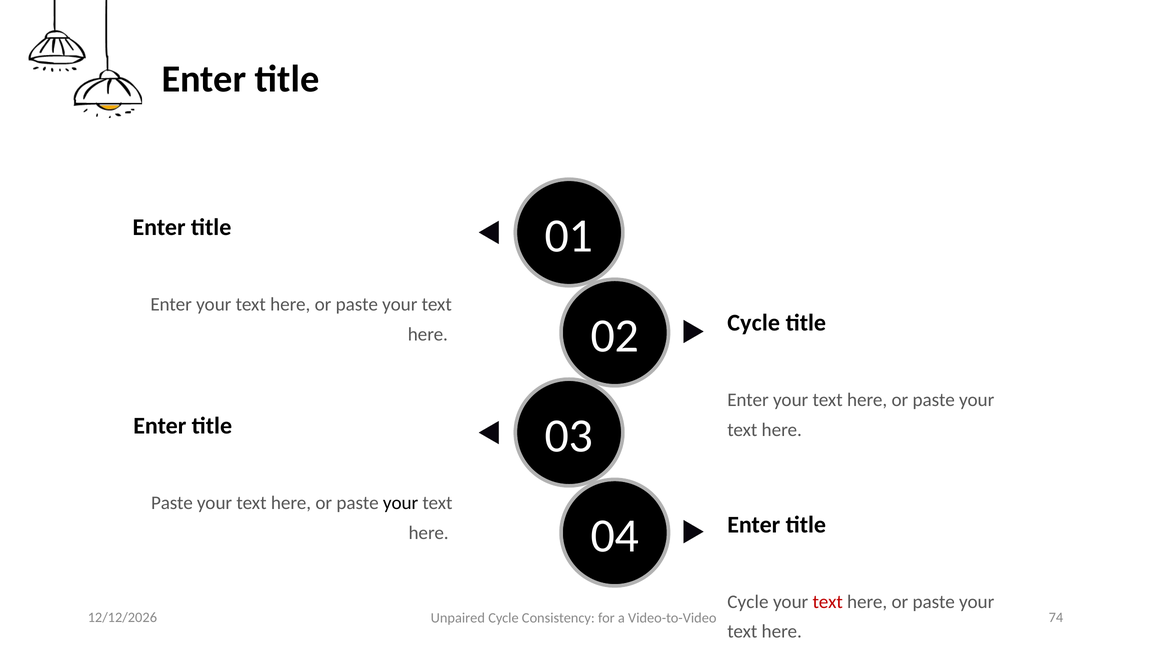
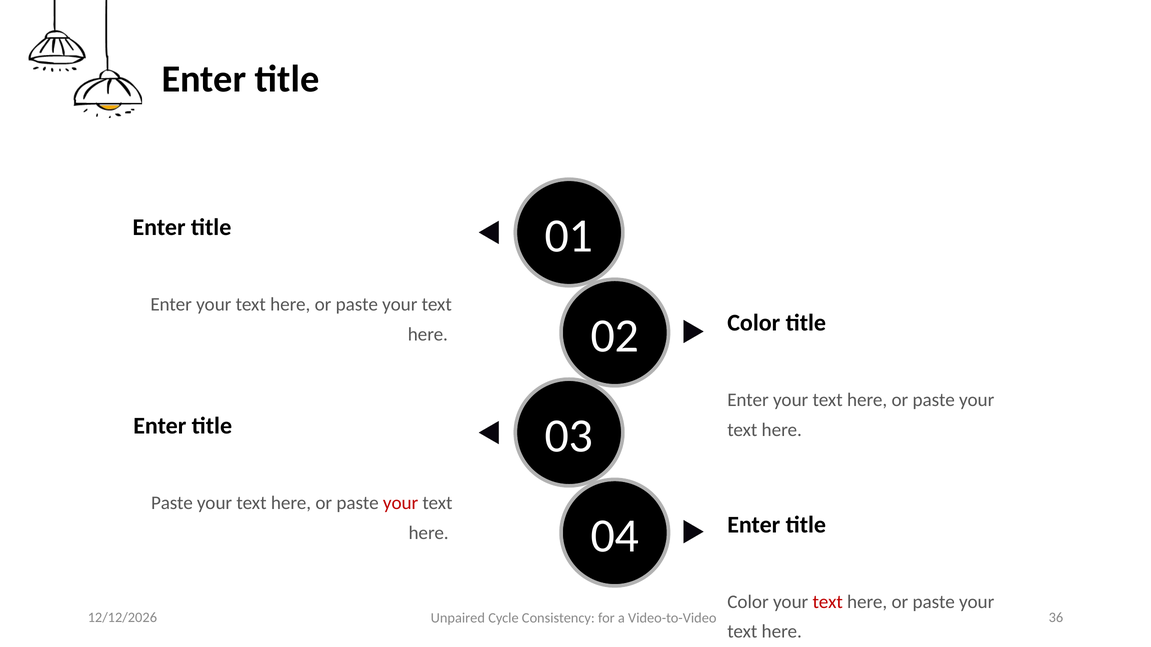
Cycle: Cycle -> Color (754, 323)
your colour: black -> red (401, 503)
Cycle: Cycle -> Color (748, 602)
74: 74 -> 36 (1056, 618)
